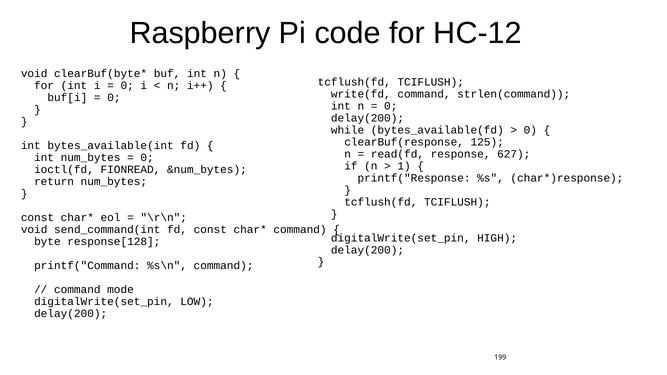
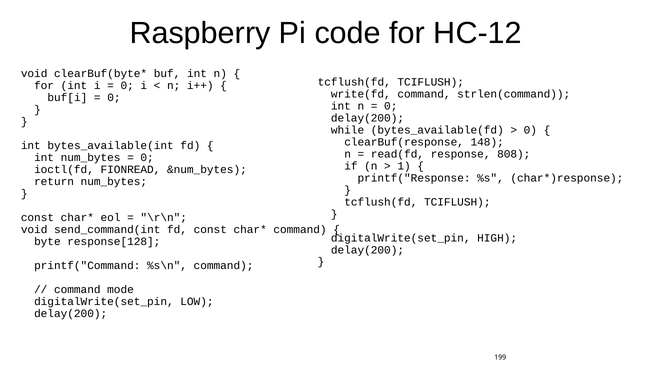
125: 125 -> 148 (487, 142)
627: 627 -> 808 (514, 154)
